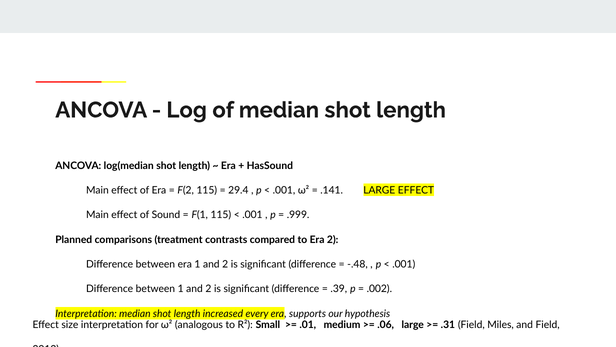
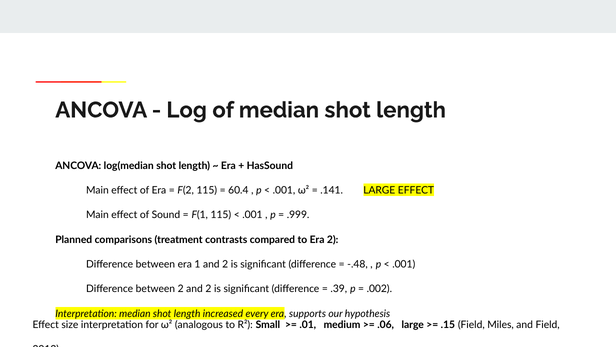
29.4: 29.4 -> 60.4 (238, 190)
between 1: 1 -> 2 (181, 289)
.31: .31 -> .15 (448, 324)
